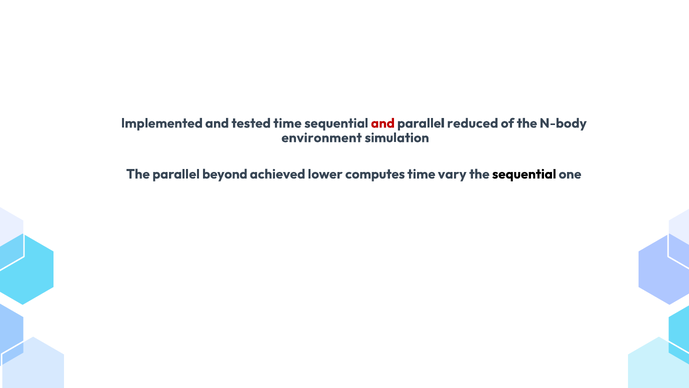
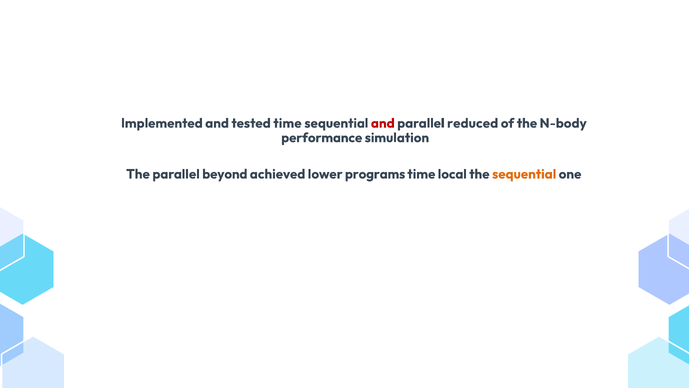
environment: environment -> performance (322, 138)
computes: computes -> programs (375, 174)
vary: vary -> local (452, 174)
sequential colour: black -> orange (524, 174)
